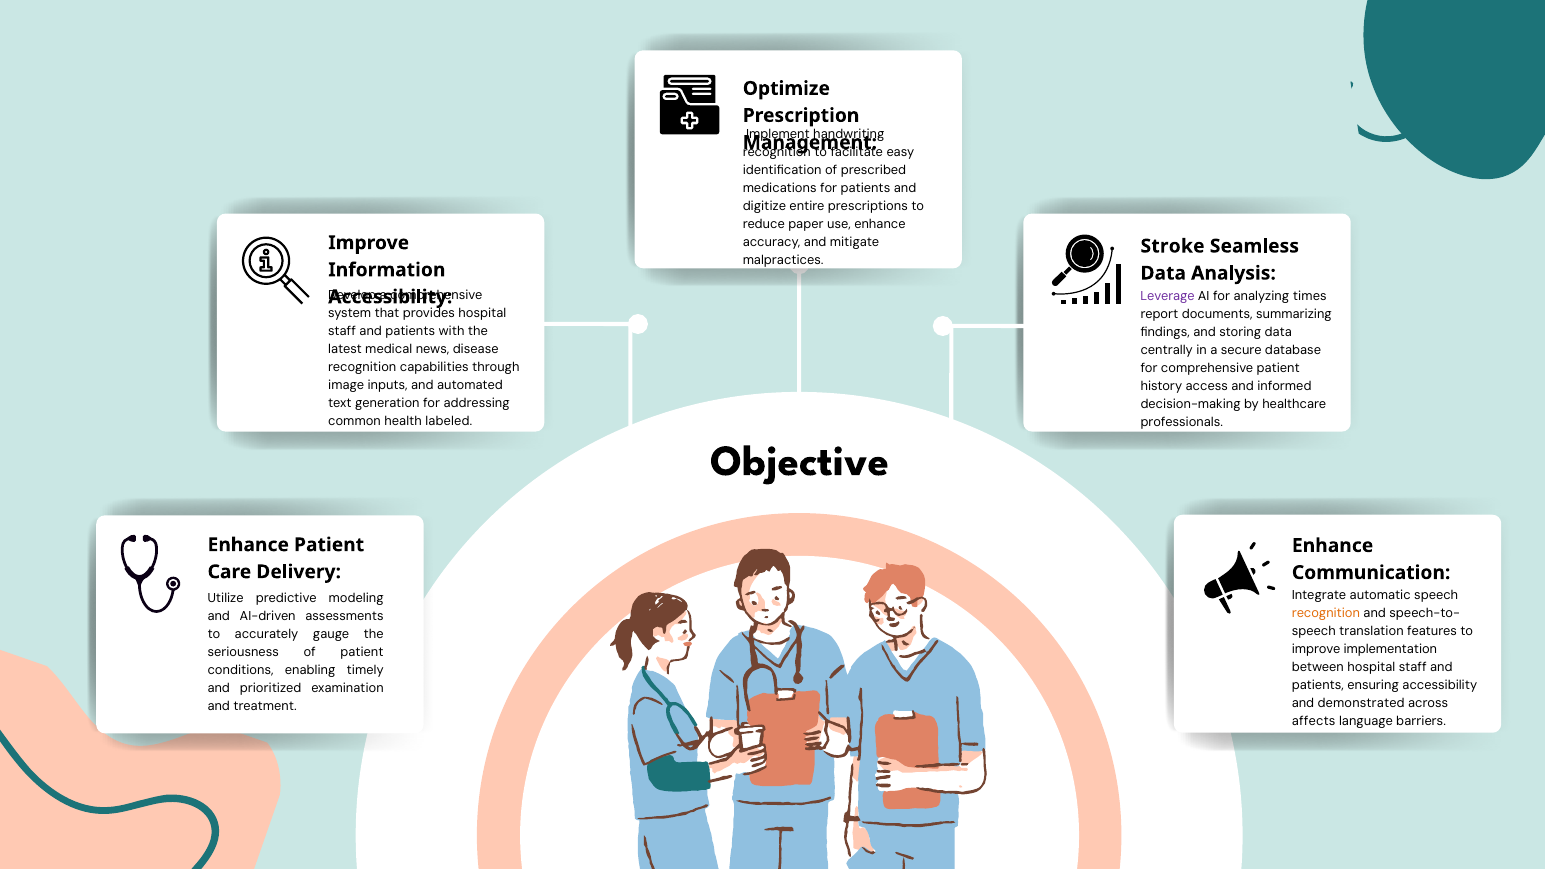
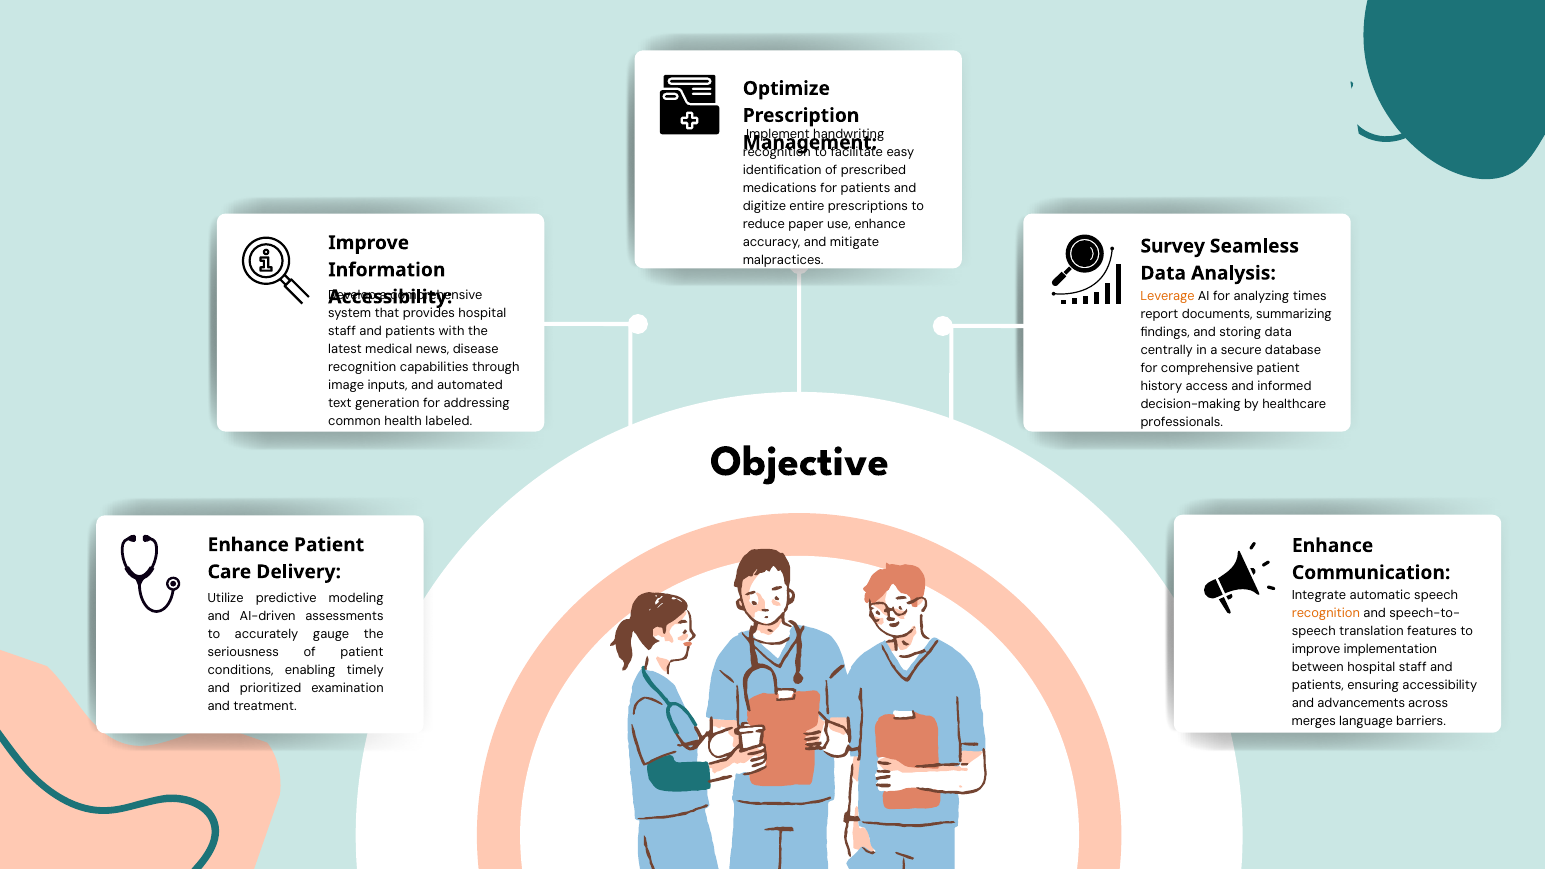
Stroke: Stroke -> Survey (1173, 246)
Leverage colour: purple -> orange (1168, 296)
demonstrated: demonstrated -> advancements (1361, 704)
affects: affects -> merges (1314, 722)
